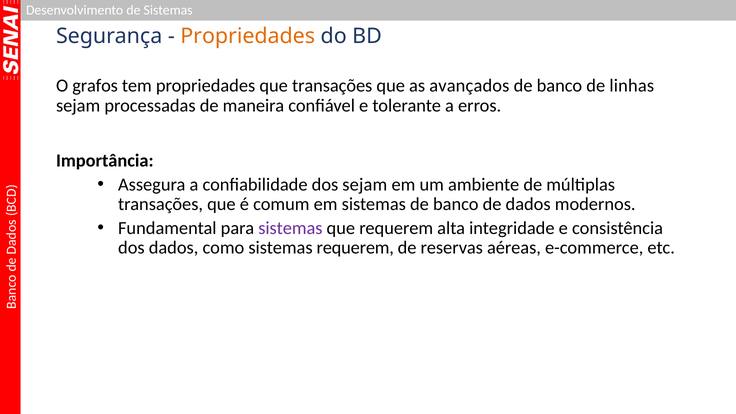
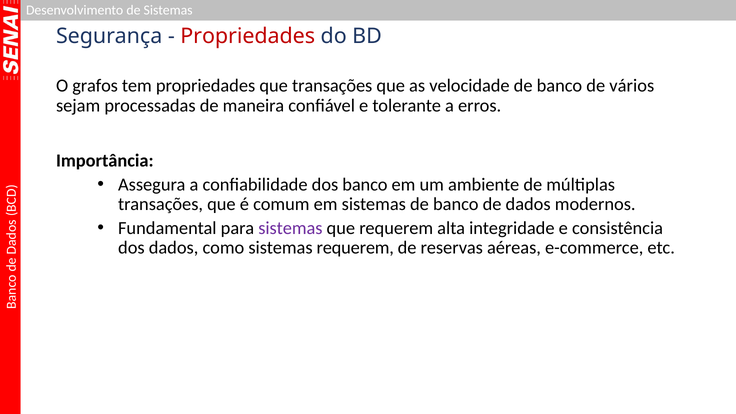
Propriedades colour: orange -> red (248, 36)
avançados: avançados -> velocidade (469, 86)
linhas: linhas -> vários (632, 86)
dos sejam: sejam -> banco (365, 184)
